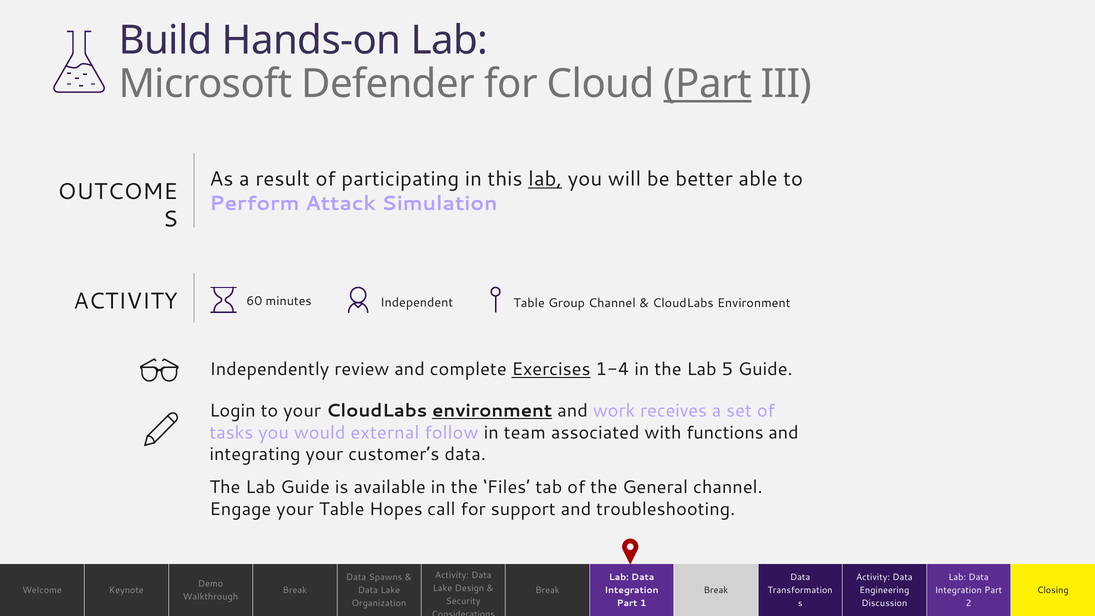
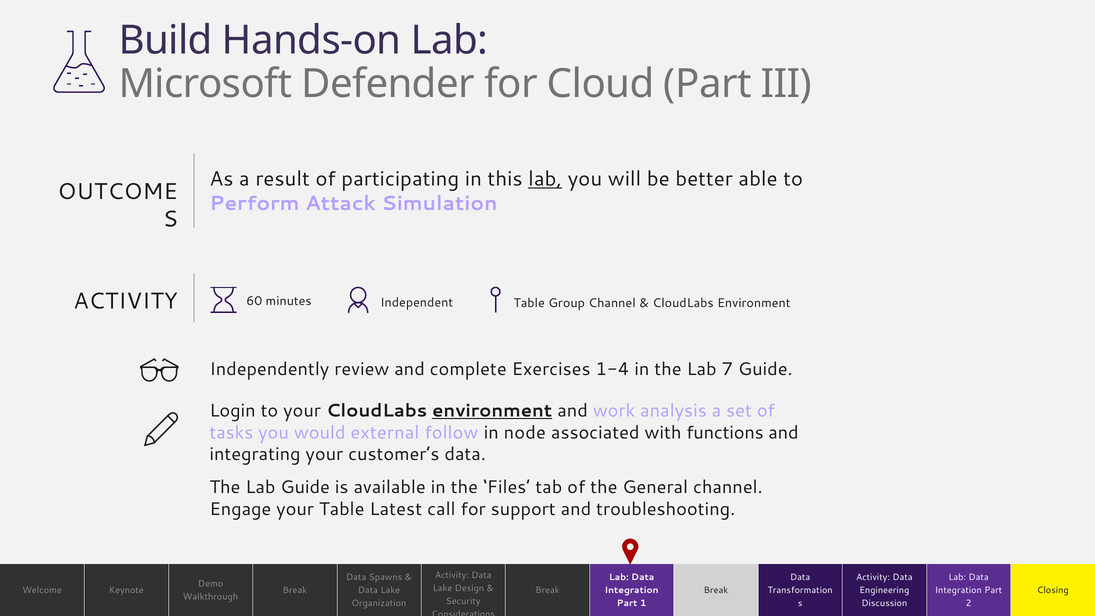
Part underline: present -> none (708, 84)
Exercises underline: present -> none (551, 369)
5: 5 -> 7 (727, 369)
receives: receives -> analysis (673, 411)
team: team -> node (525, 432)
Hopes: Hopes -> Latest (396, 509)
